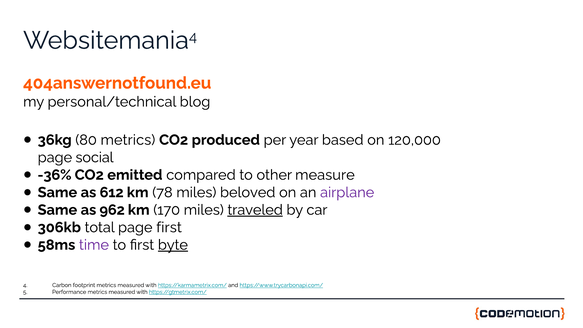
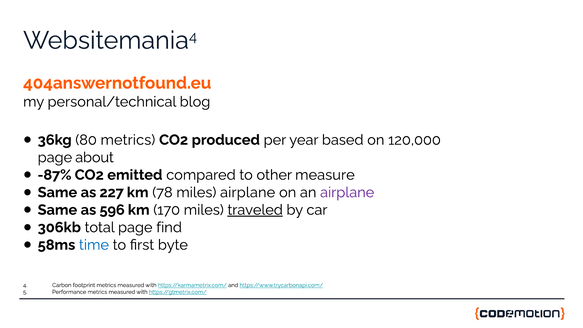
social: social -> about (95, 157)
-36%: -36% -> -87% (54, 175)
612: 612 -> 227 (112, 192)
miles beloved: beloved -> airplane (248, 192)
962: 962 -> 596 (112, 210)
page first: first -> find (169, 227)
time colour: purple -> blue (94, 245)
byte underline: present -> none (173, 245)
